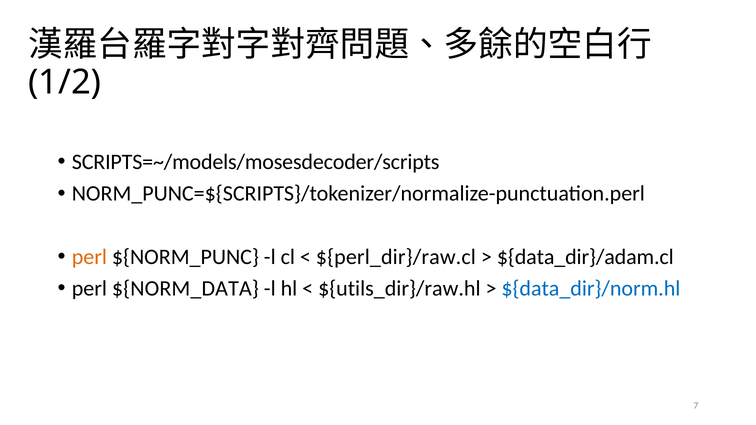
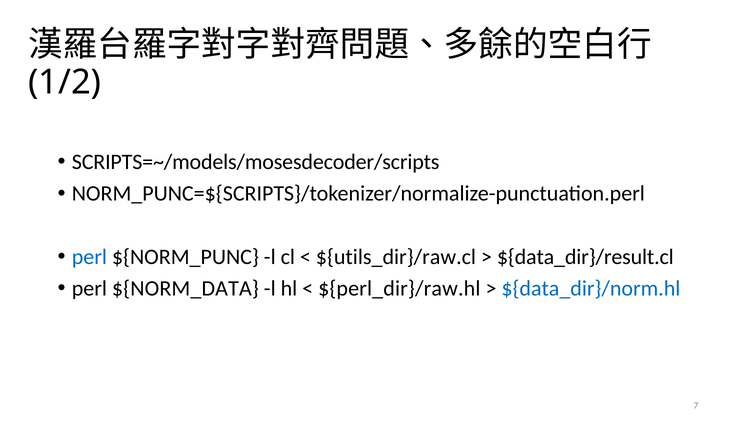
perl colour: orange -> blue (89, 257)
${perl_dir}/raw.cl: ${perl_dir}/raw.cl -> ${utils_dir}/raw.cl (396, 257)
${data_dir}/adam.cl: ${data_dir}/adam.cl -> ${data_dir}/result.cl (585, 257)
${utils_dir}/raw.hl: ${utils_dir}/raw.hl -> ${perl_dir}/raw.hl (399, 289)
